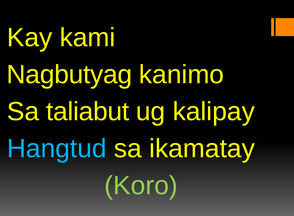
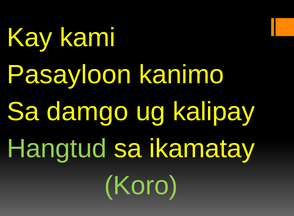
Nagbutyag: Nagbutyag -> Pasayloon (69, 75)
taliabut: taliabut -> damgo (87, 112)
Hangtud colour: light blue -> light green (57, 149)
